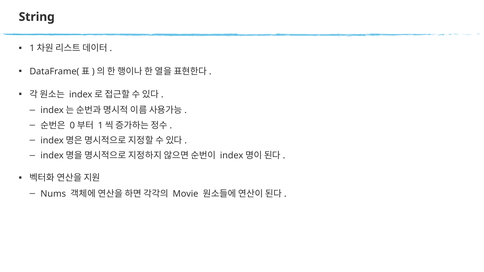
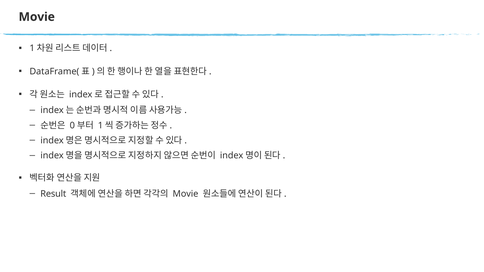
String: String -> Movie (37, 17)
Nums: Nums -> Result (53, 194)
